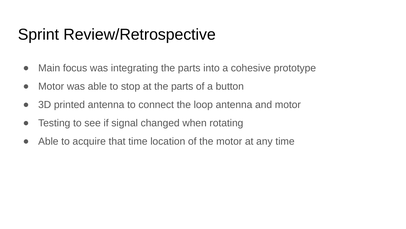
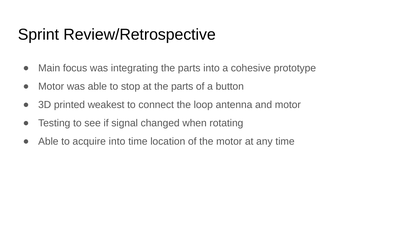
printed antenna: antenna -> weakest (106, 105)
acquire that: that -> into (117, 141)
